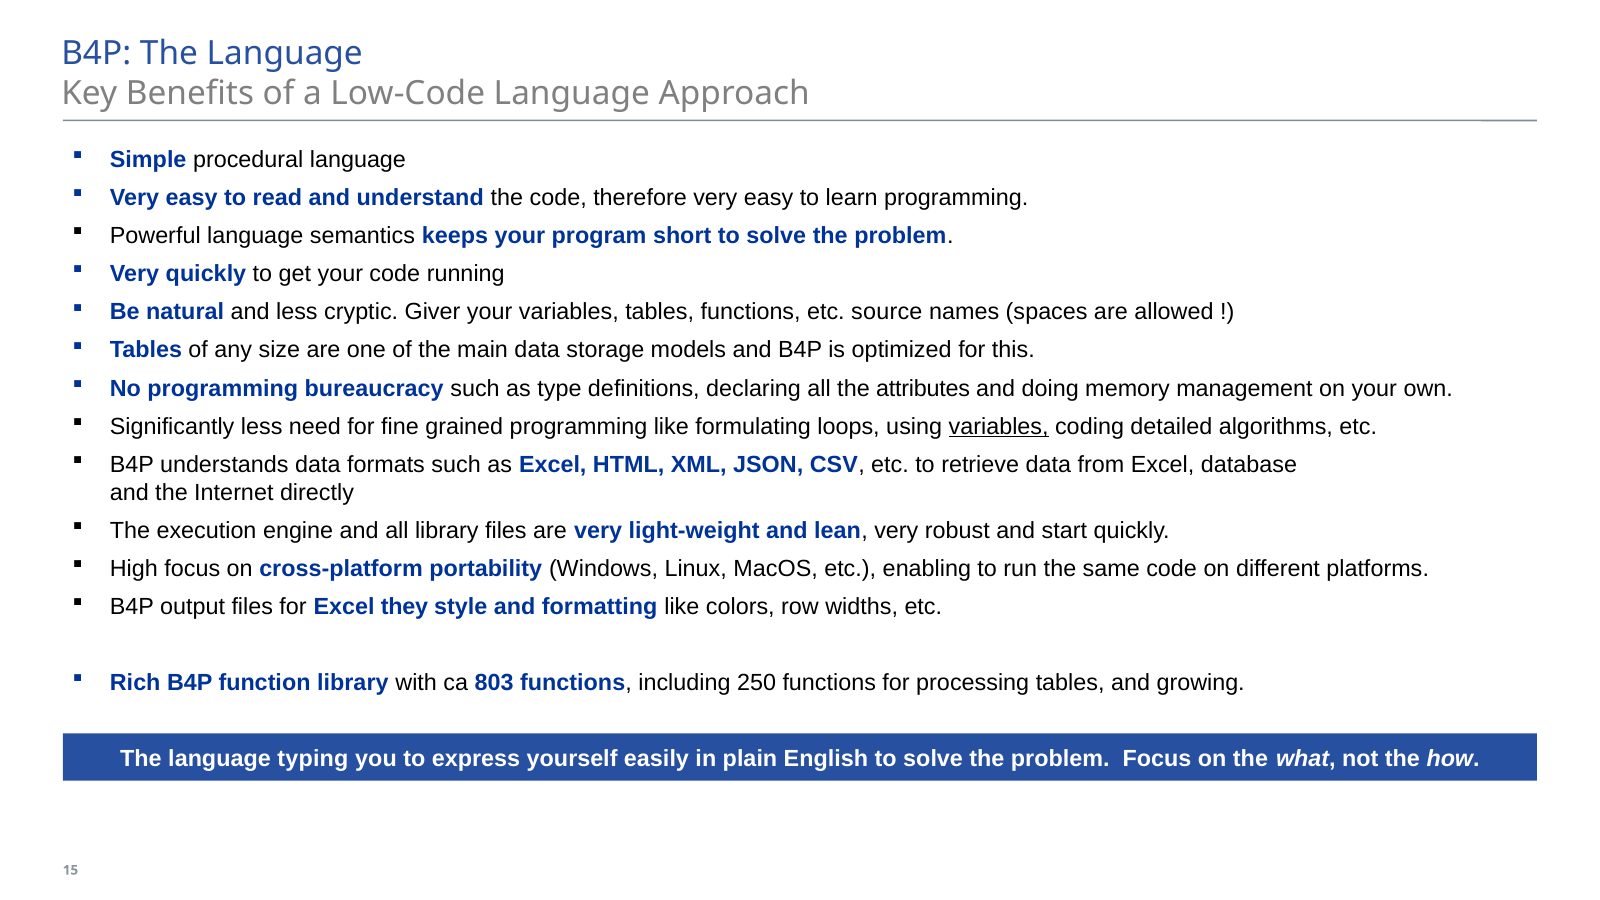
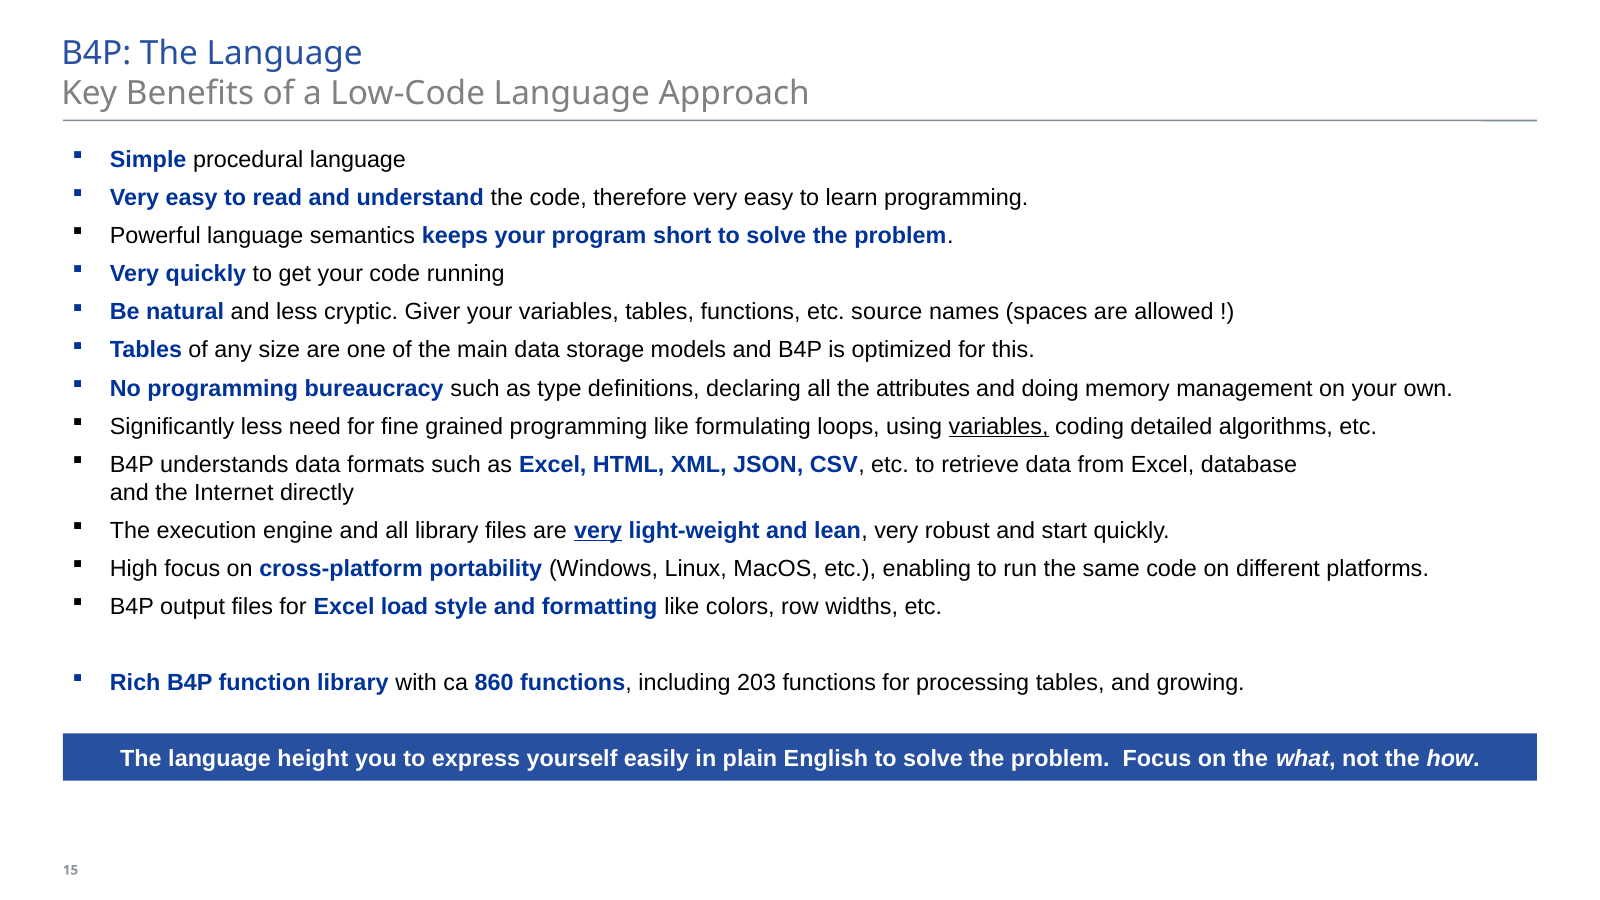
very underline: none -> present (598, 531)
they: they -> load (404, 607)
803: 803 -> 860 (494, 683)
250: 250 -> 203 (757, 683)
typing: typing -> height (313, 759)
